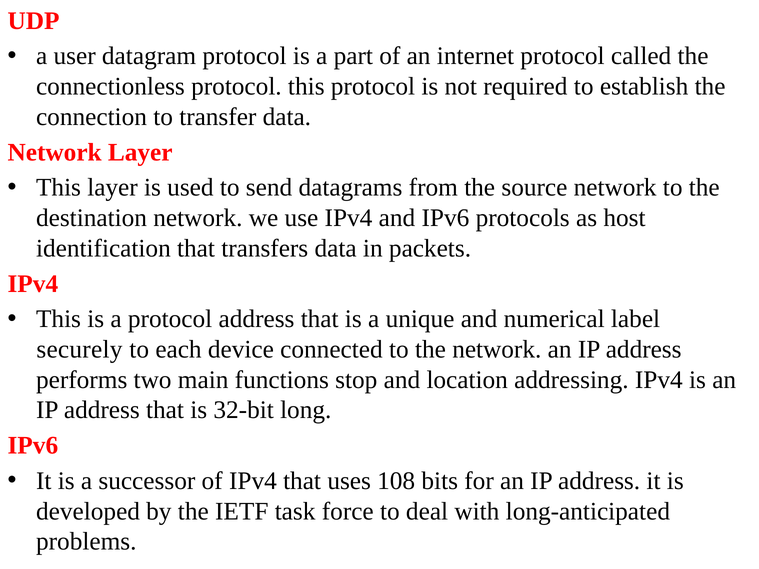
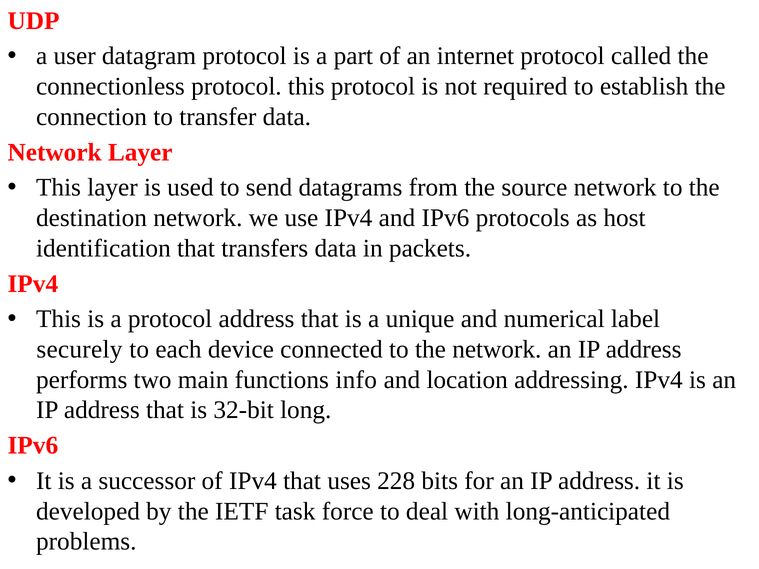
stop: stop -> info (356, 380)
108: 108 -> 228 (396, 481)
